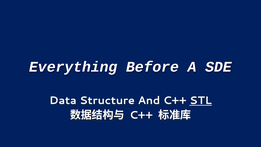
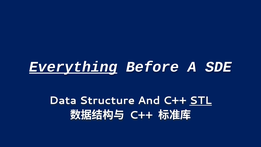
Everything underline: none -> present (73, 67)
